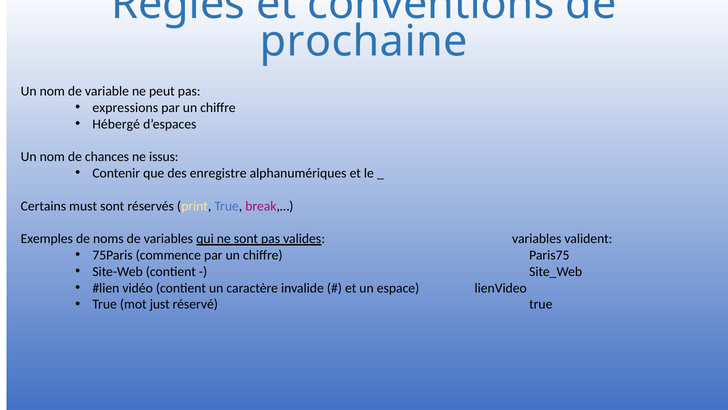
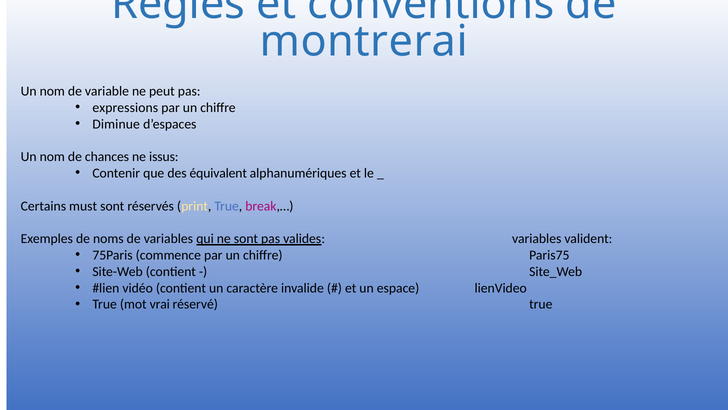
prochaine: prochaine -> montrerai (364, 41)
Hébergé: Hébergé -> Diminue (116, 124)
enregistre: enregistre -> équivalent (218, 173)
just: just -> vrai (160, 304)
